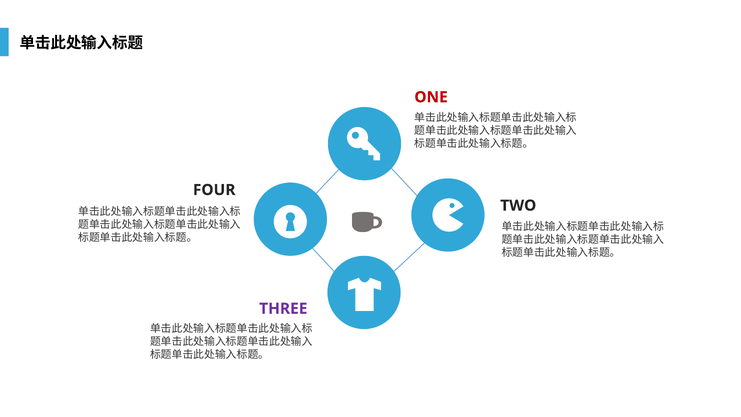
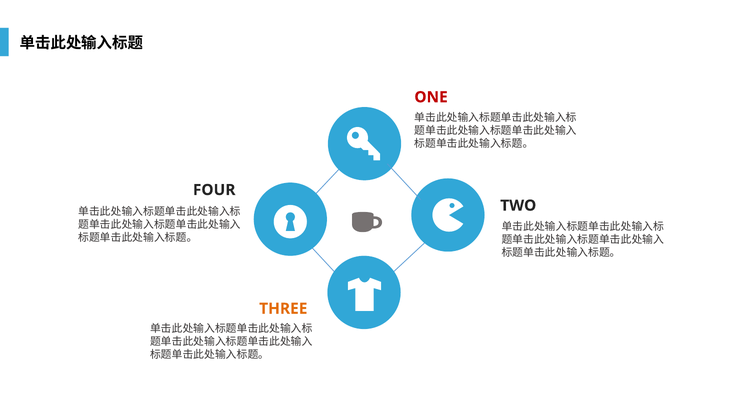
THREE colour: purple -> orange (283, 309)
